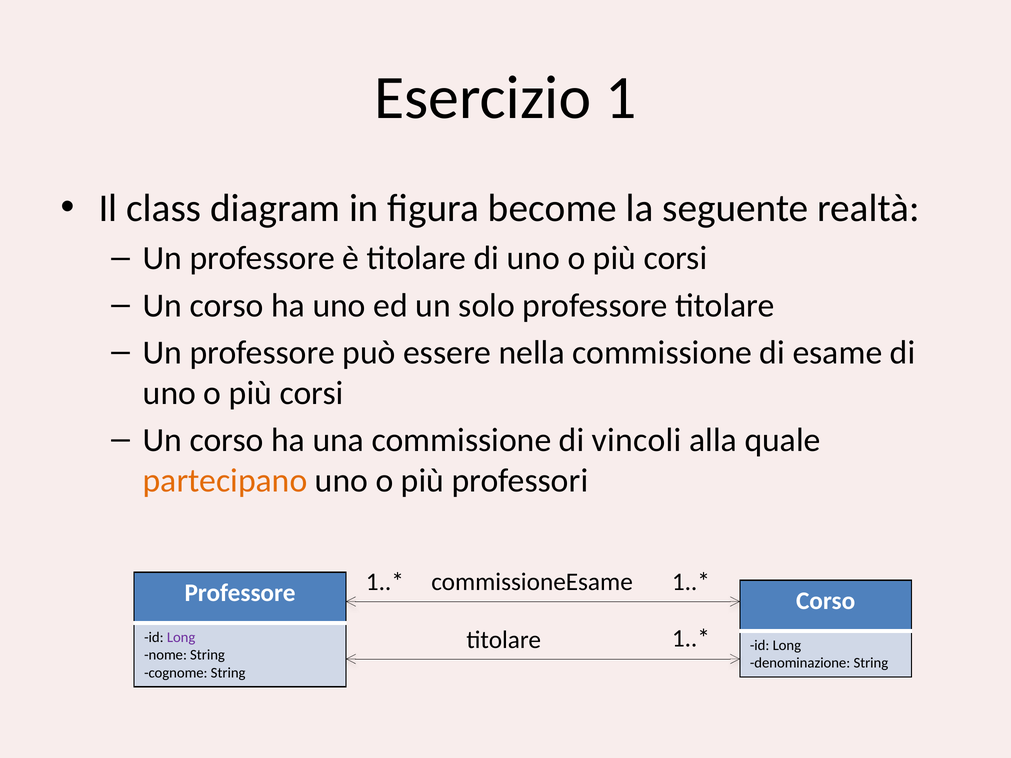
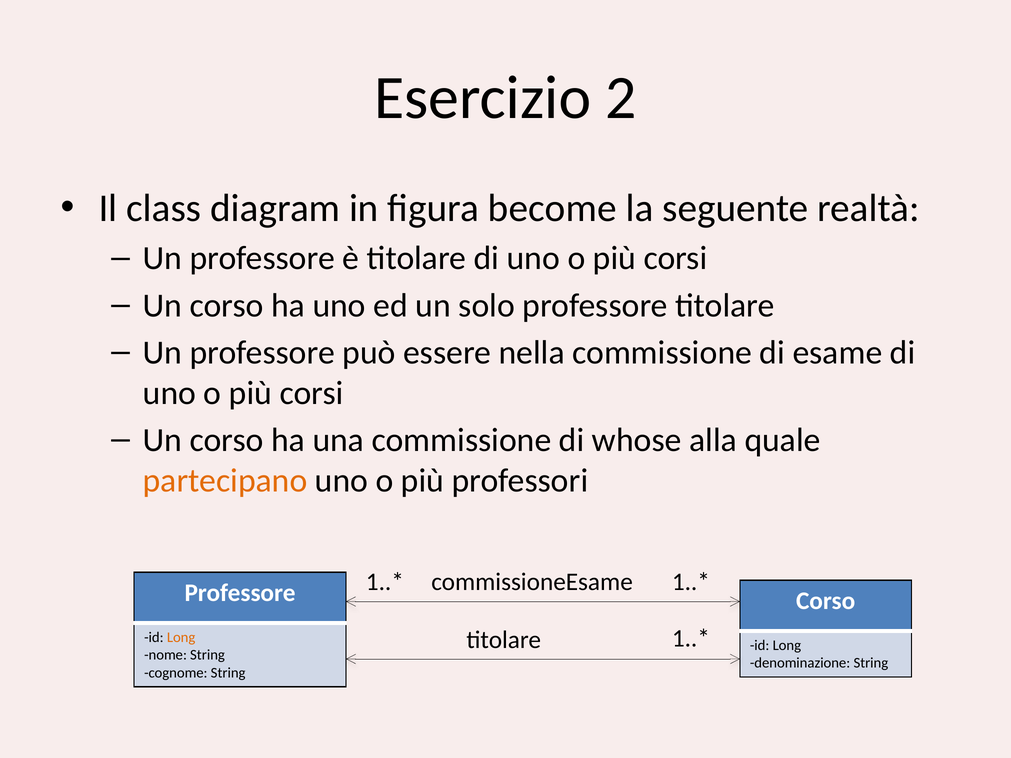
1: 1 -> 2 (621, 98)
vincoli: vincoli -> whose (637, 440)
Long colour: purple -> orange (181, 637)
